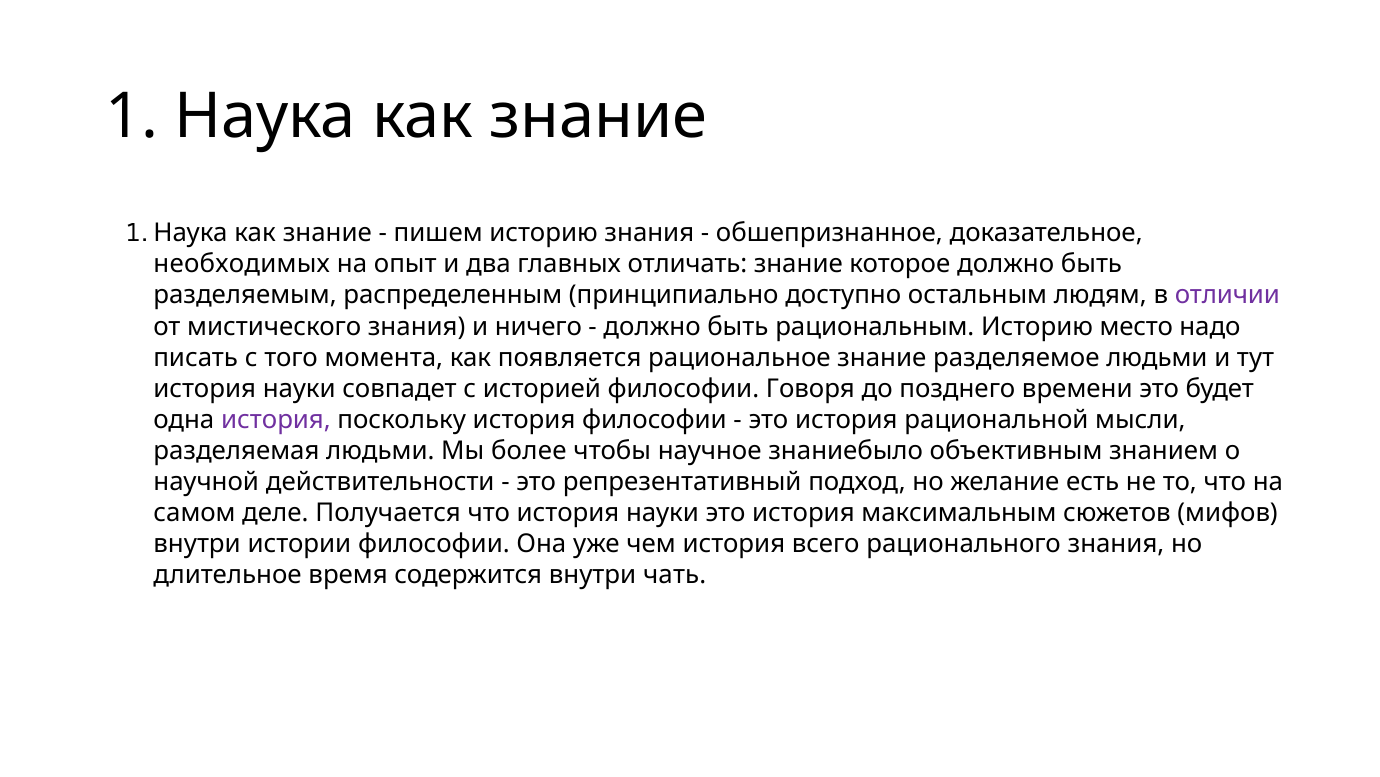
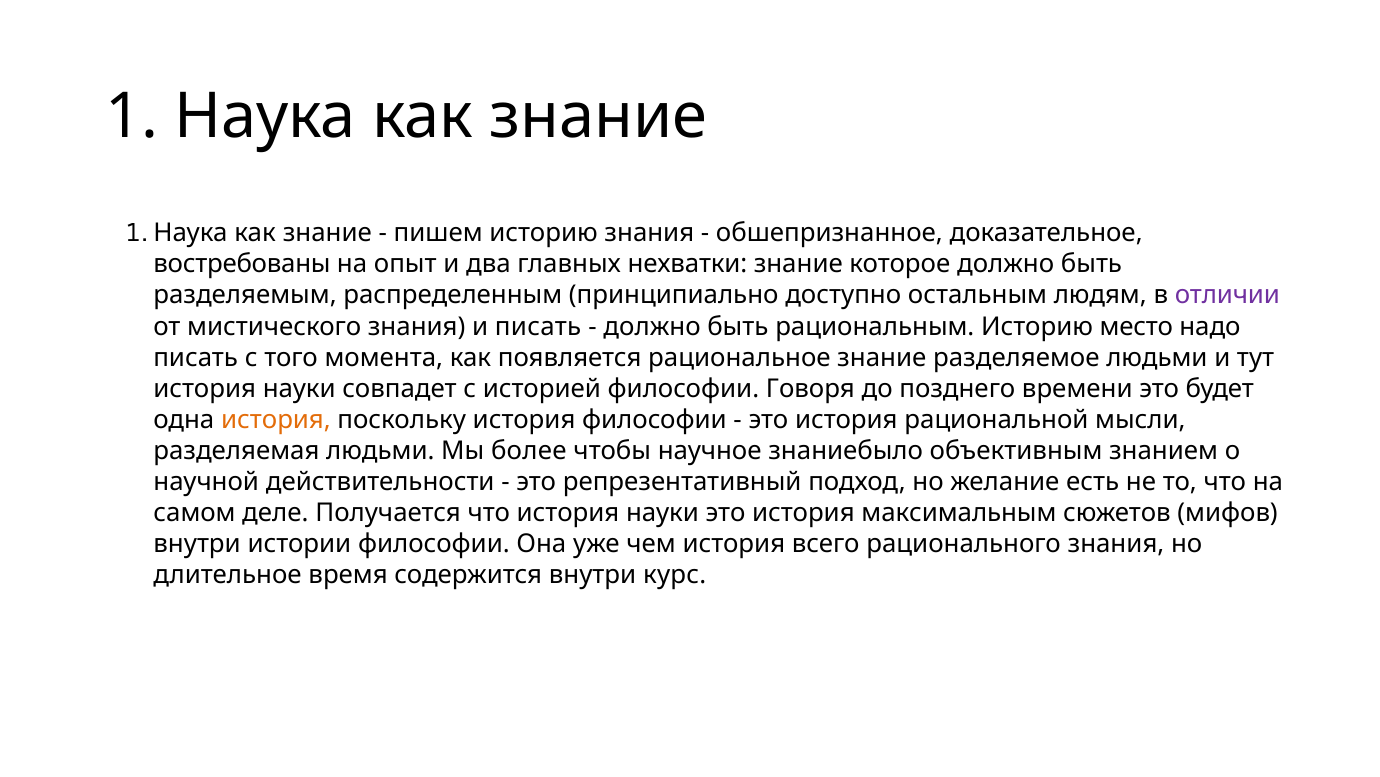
необходимых: необходимых -> востребованы (242, 264)
отличать: отличать -> нехватки (687, 264)
и ничего: ничего -> писать (538, 326)
история colour: purple -> orange (276, 419)
чать: чать -> курс (675, 575)
